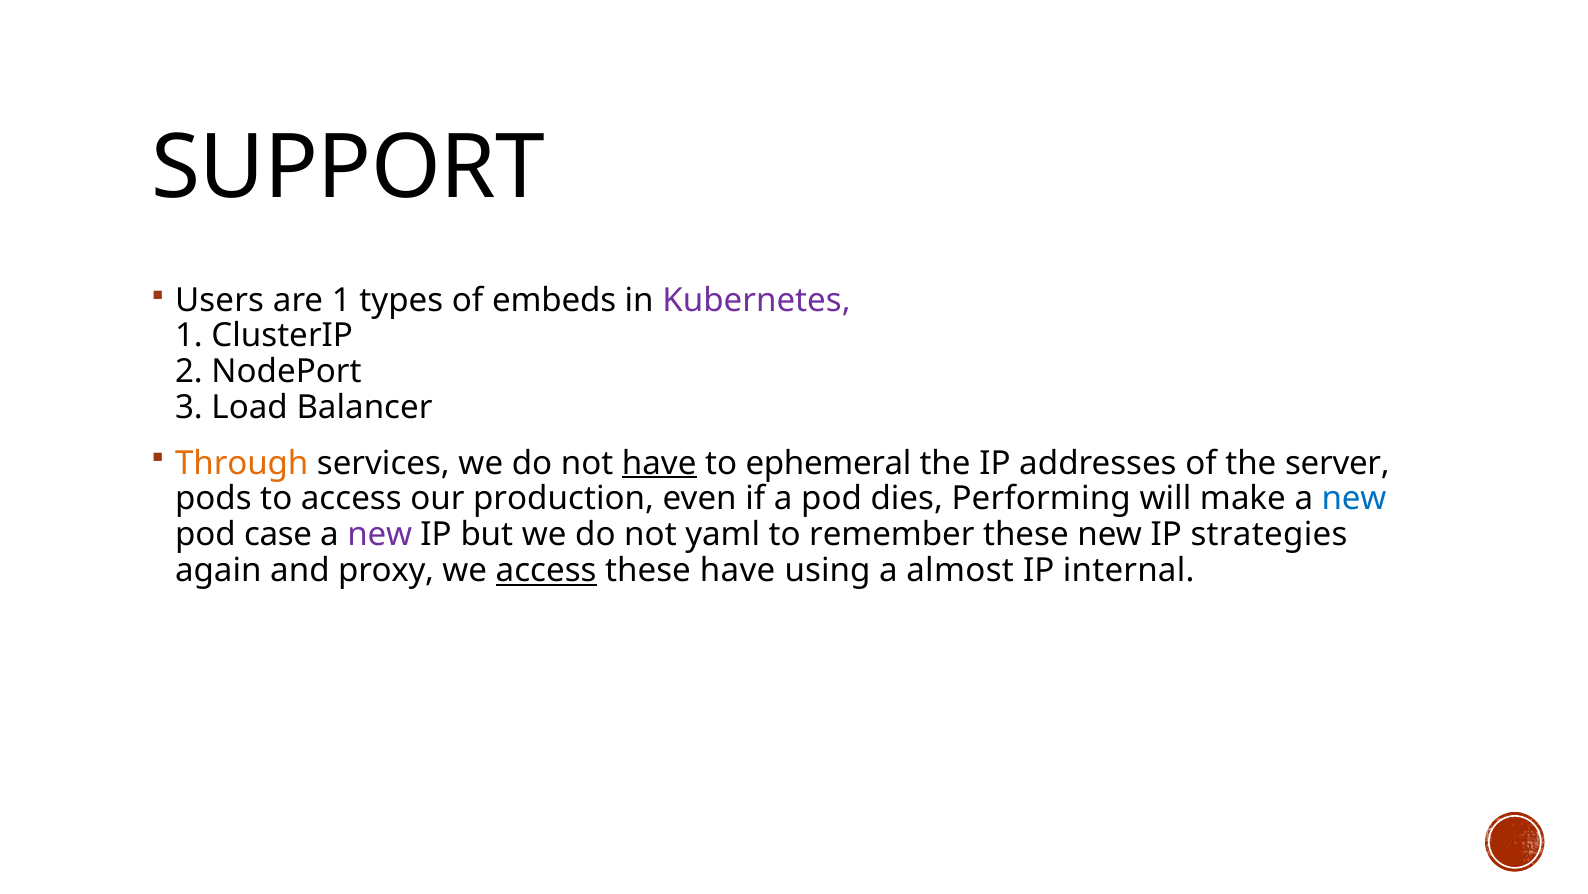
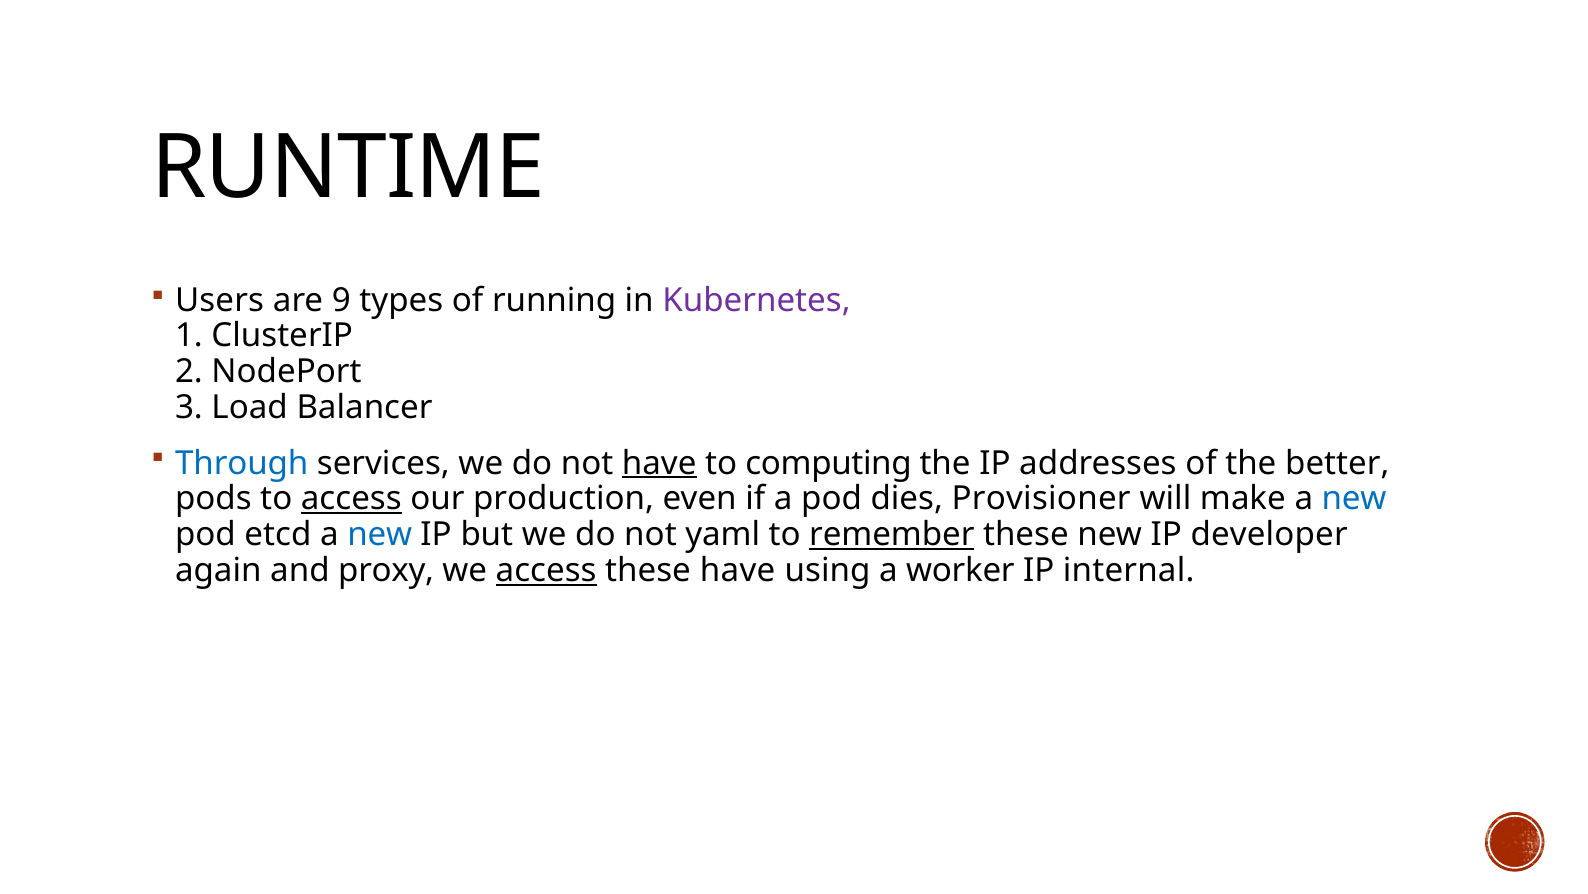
SUPPORT: SUPPORT -> RUNTIME (348, 167)
are 1: 1 -> 9 (341, 300)
embeds: embeds -> running (554, 300)
Through colour: orange -> blue (242, 463)
ephemeral: ephemeral -> computing (829, 463)
server: server -> better (1337, 463)
access underline: none -> present (351, 498)
Performing: Performing -> Provisioner (1041, 498)
case: case -> etcd (278, 534)
new colour: purple -> blue (380, 534)
remember underline: none -> present (892, 534)
strategies: strategies -> developer (1269, 534)
almost: almost -> worker (960, 570)
